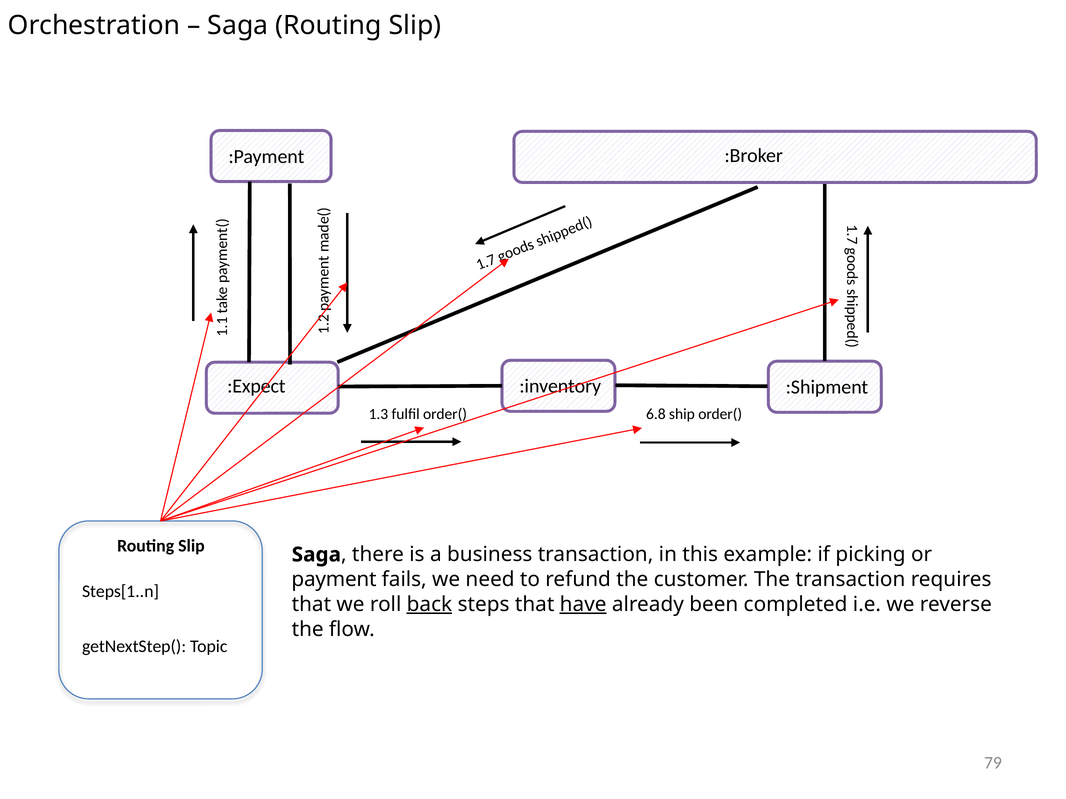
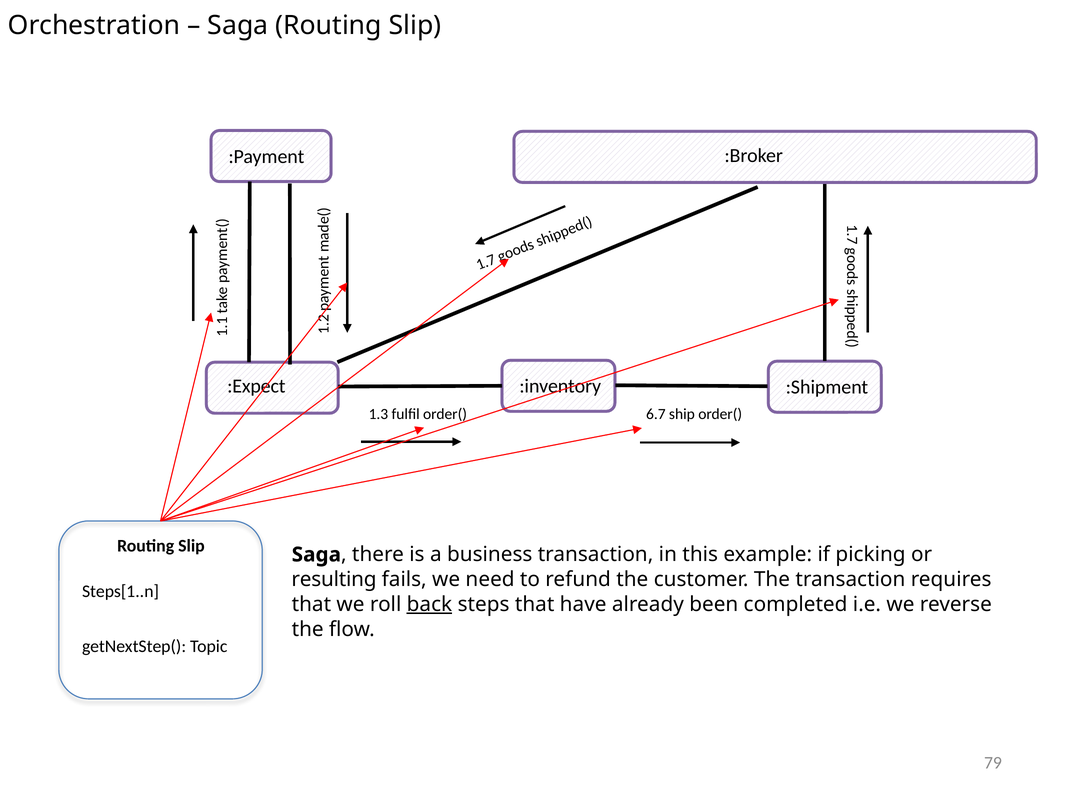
6.8: 6.8 -> 6.7 (656, 414)
payment: payment -> resulting (334, 580)
have underline: present -> none (583, 605)
